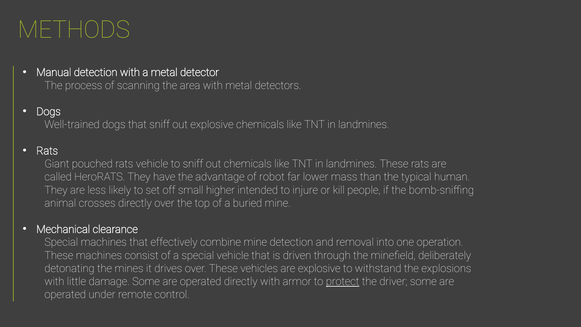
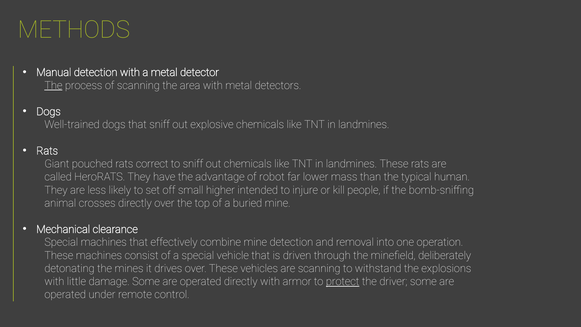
The underline: none -> present (53, 85)
rats vehicle: vehicle -> correct (152, 164)
are explosive: explosive -> scanning (319, 268)
